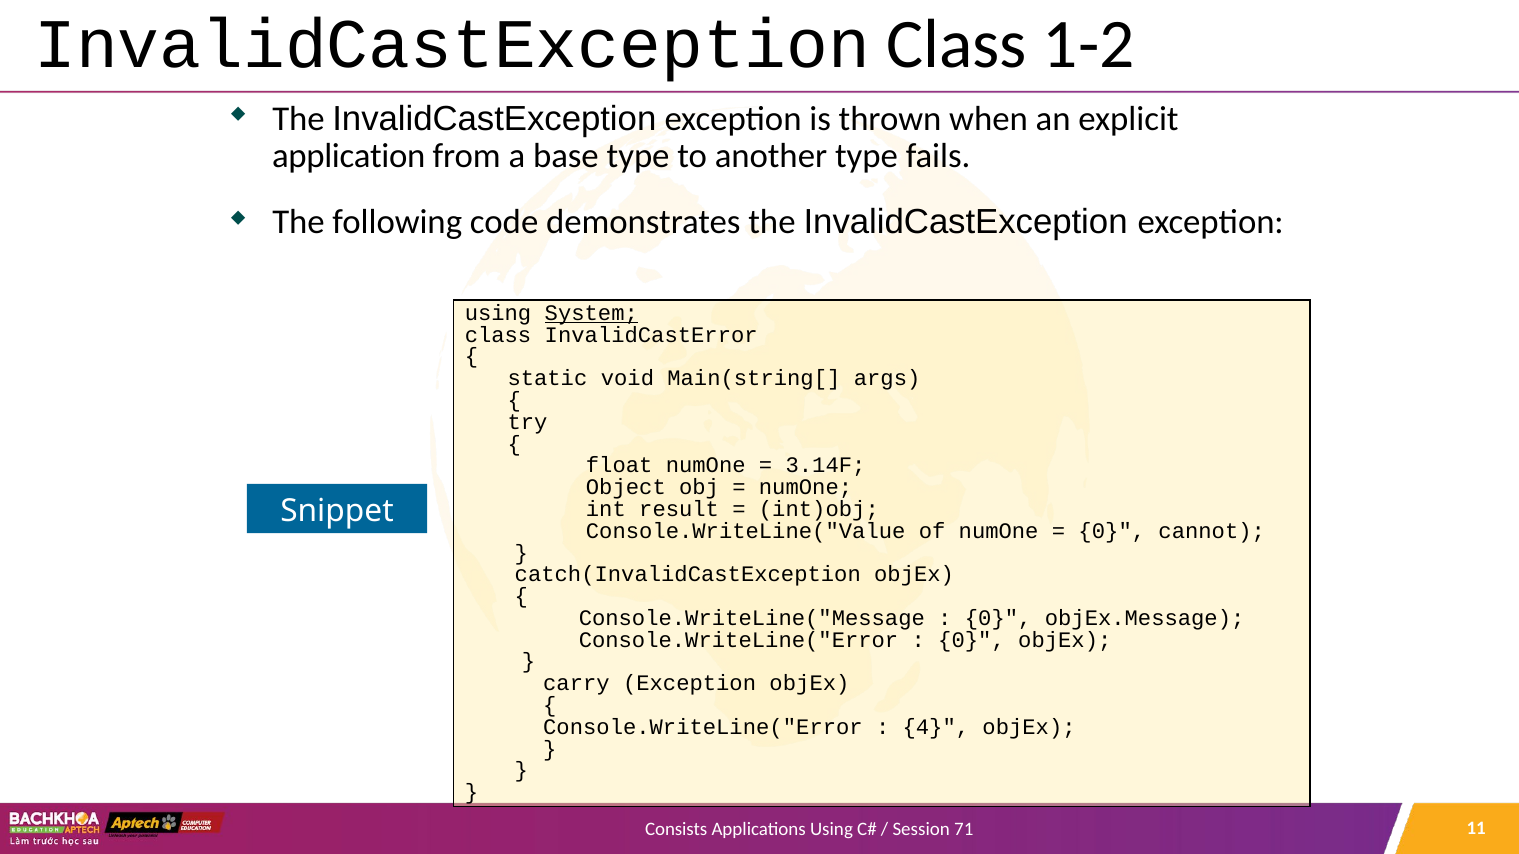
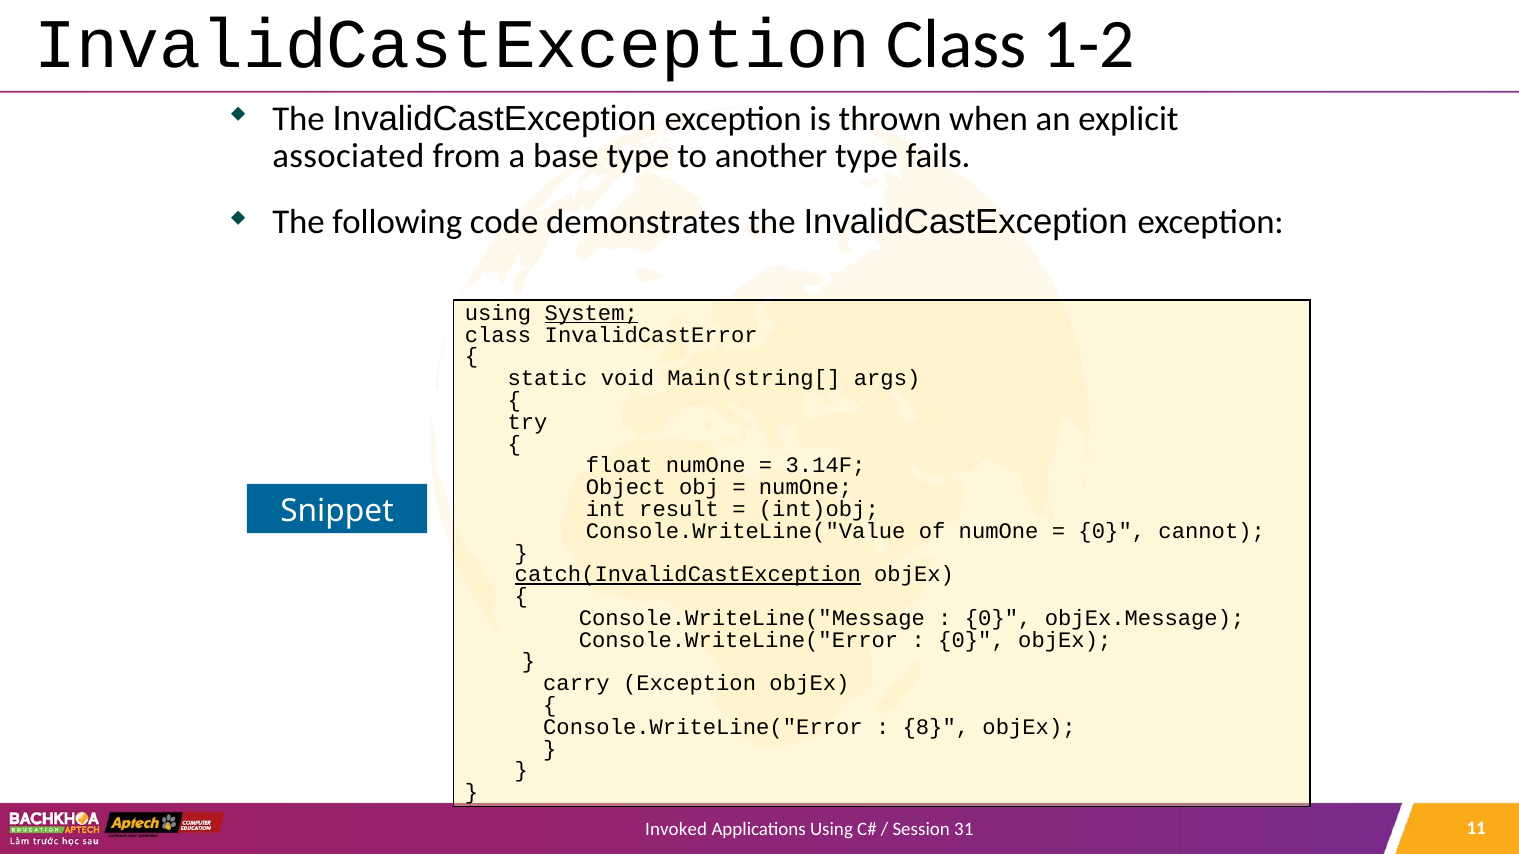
application: application -> associated (348, 156)
catch(InvalidCastException underline: none -> present (688, 575)
4: 4 -> 8 (936, 727)
Consists: Consists -> Invoked (676, 829)
71: 71 -> 31 (964, 829)
